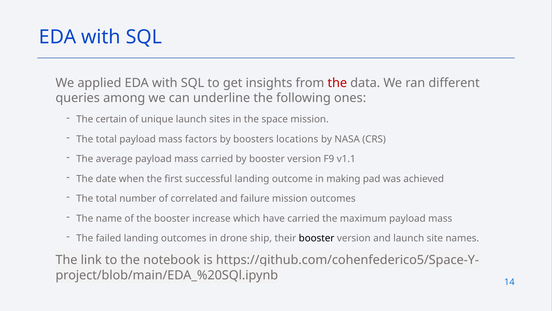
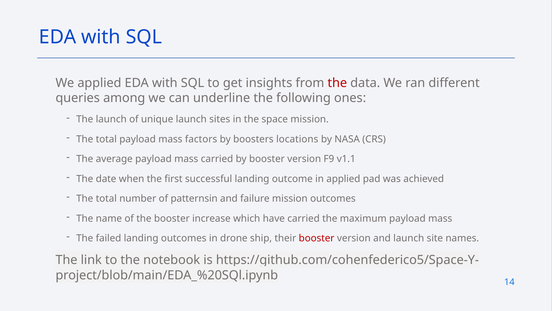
The certain: certain -> launch (111, 119)
in making: making -> applied (343, 179)
correlated: correlated -> patternsin (194, 198)
booster colour: black -> red (317, 238)
